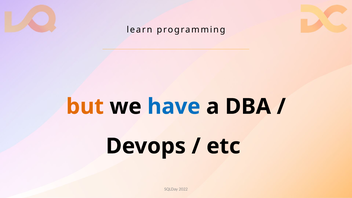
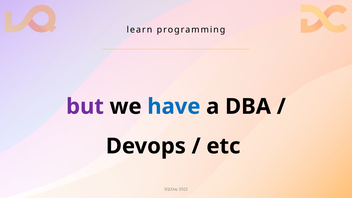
but colour: orange -> purple (85, 107)
